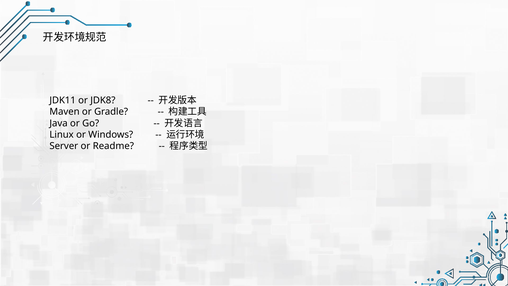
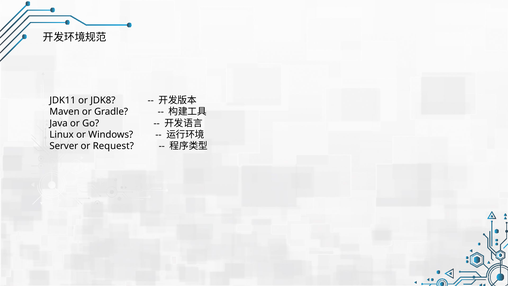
Readme: Readme -> Request (113, 146)
